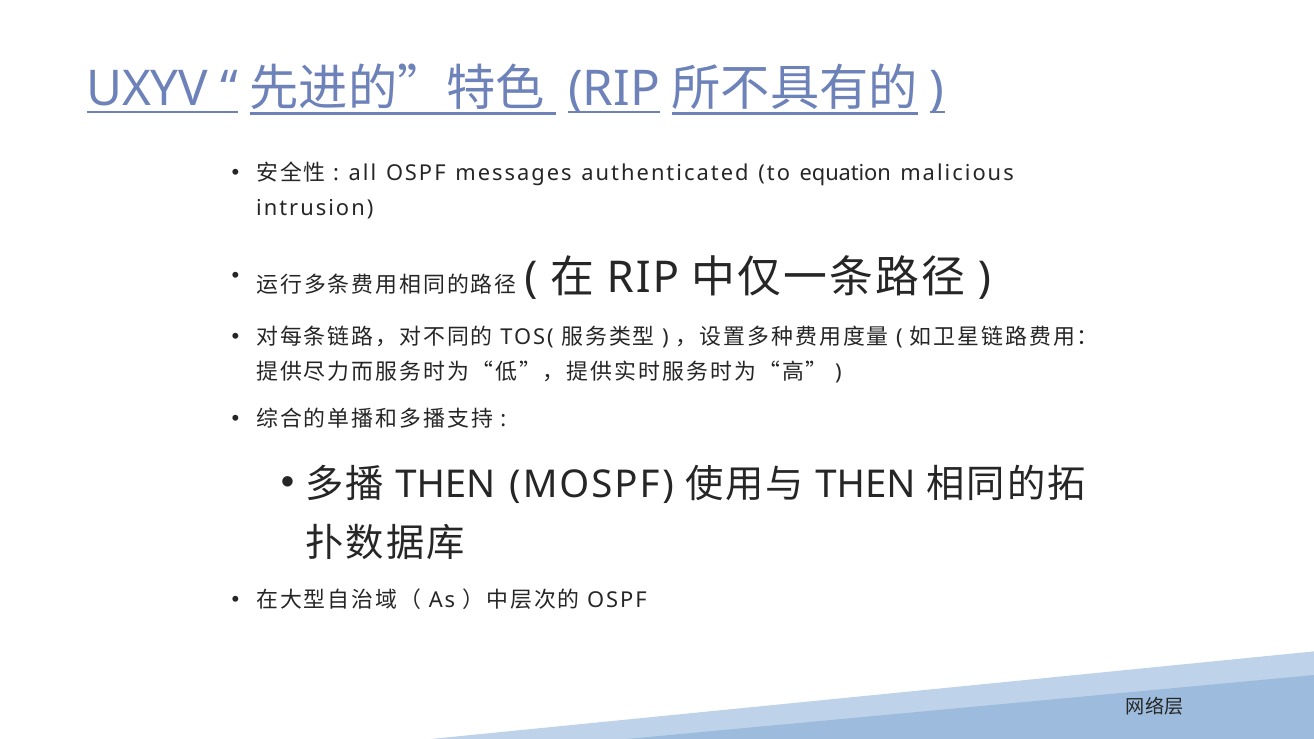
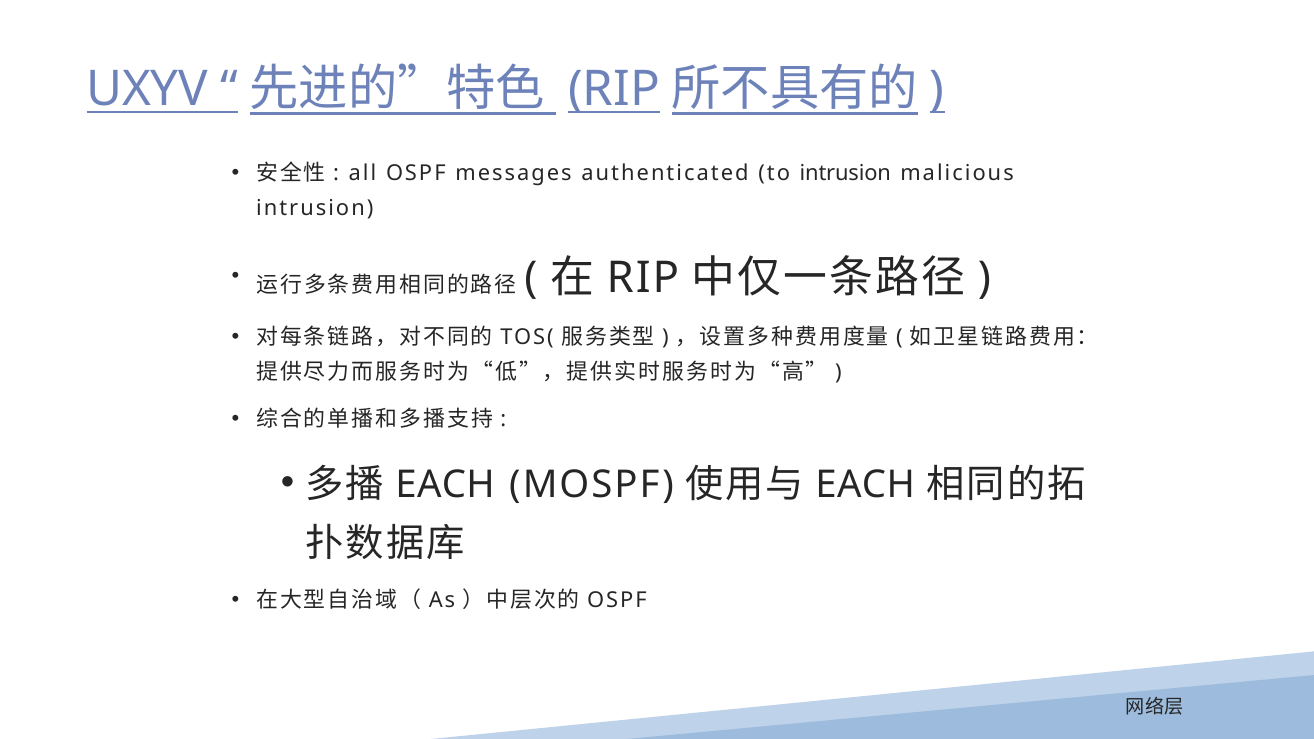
to equation: equation -> intrusion (845, 174)
THEN: THEN -> EACH (445, 484)
THEN: THEN -> EACH (865, 484)
